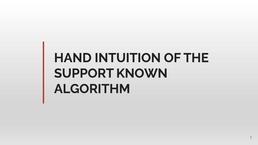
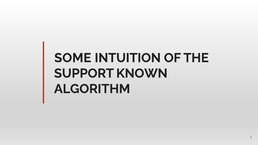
HAND: HAND -> SOME (73, 58)
